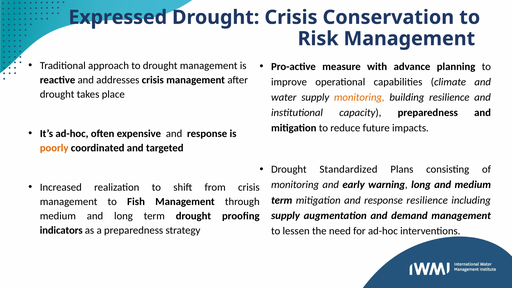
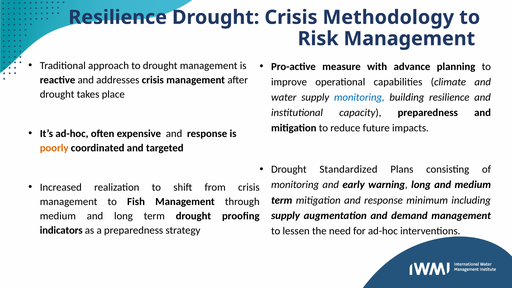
Expressed: Expressed -> Resilience (118, 17)
Conservation: Conservation -> Methodology (388, 17)
monitoring colour: orange -> blue (359, 97)
response resilience: resilience -> minimum (427, 200)
